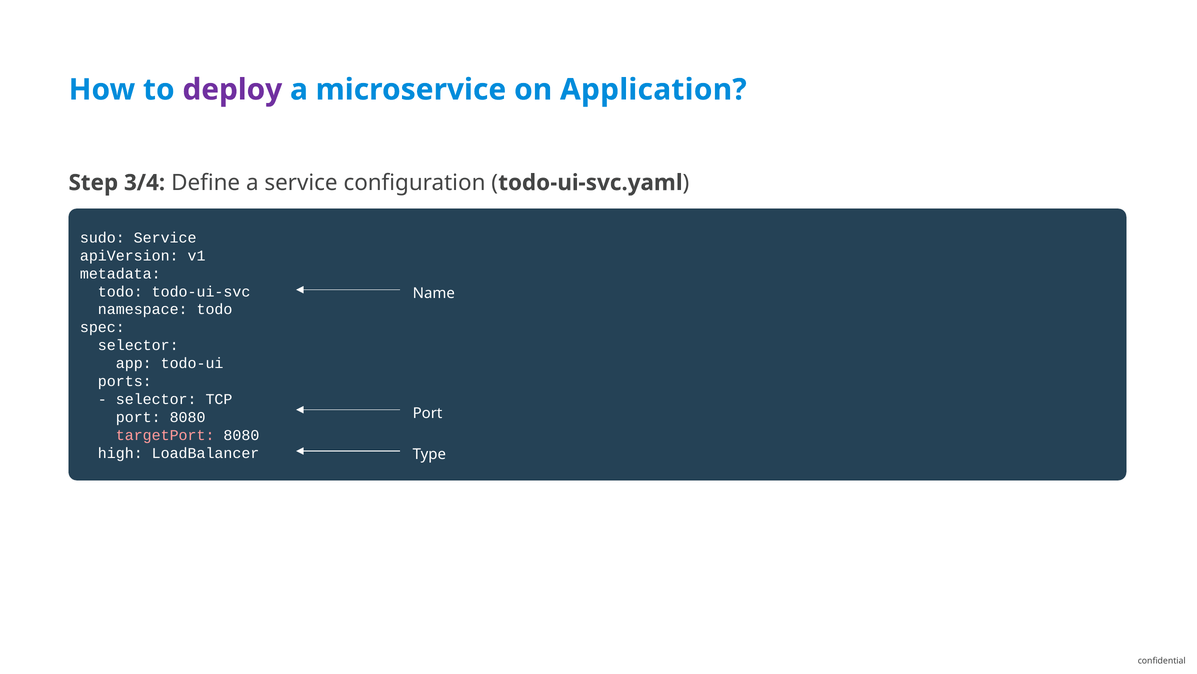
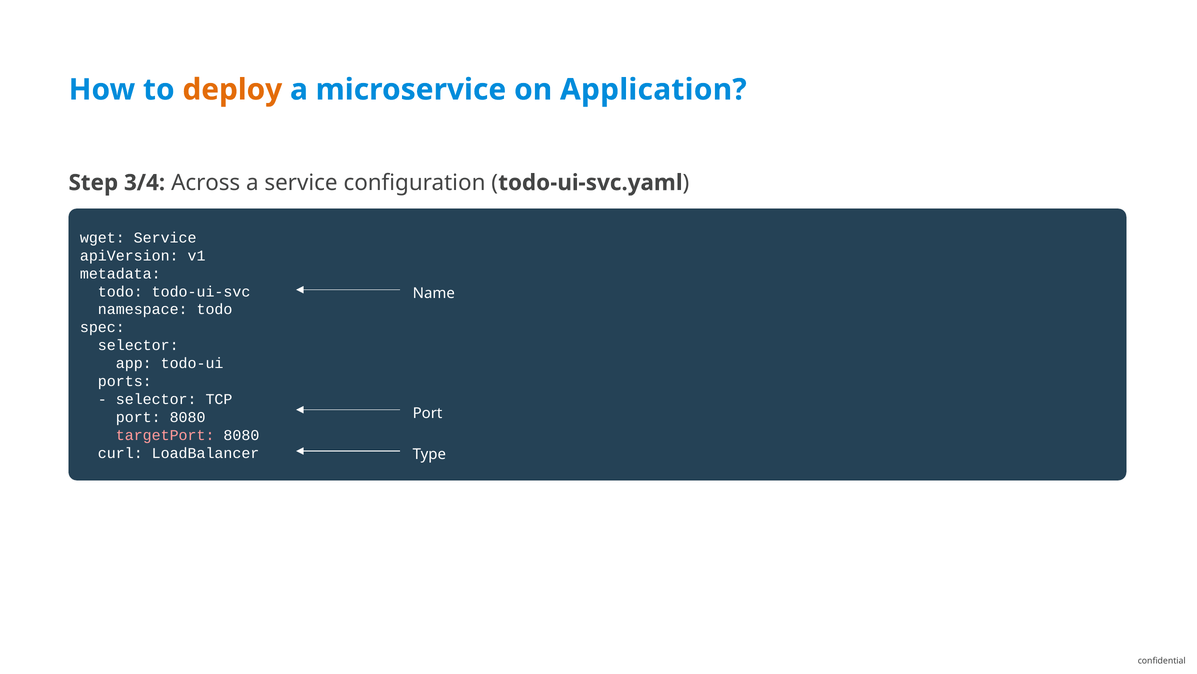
deploy colour: purple -> orange (232, 90)
Define: Define -> Across (206, 183)
sudo: sudo -> wget (102, 237)
high: high -> curl (120, 453)
